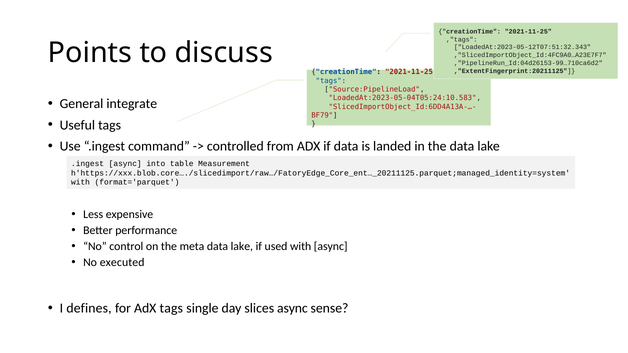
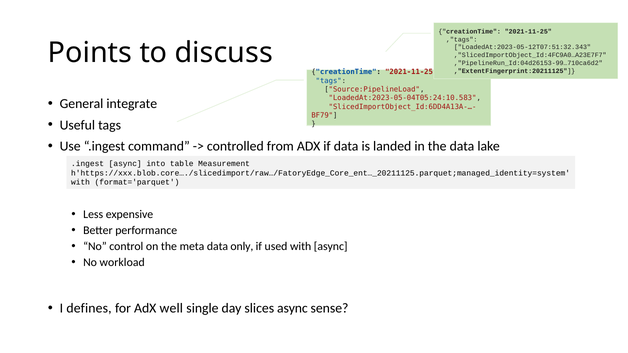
meta data lake: lake -> only (242, 247)
executed: executed -> workload (122, 263)
AdX tags: tags -> well (171, 308)
